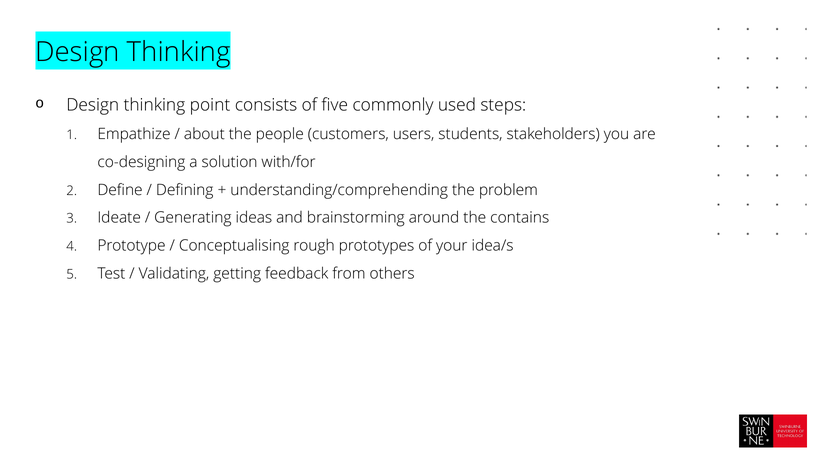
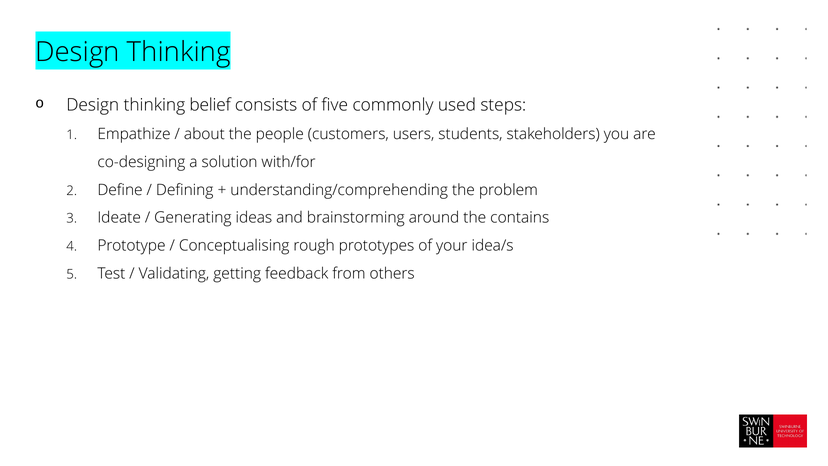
point: point -> belief (210, 105)
